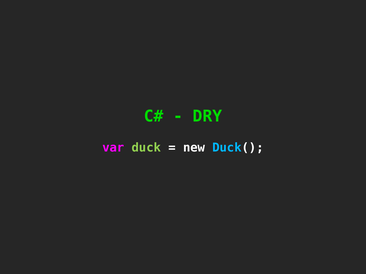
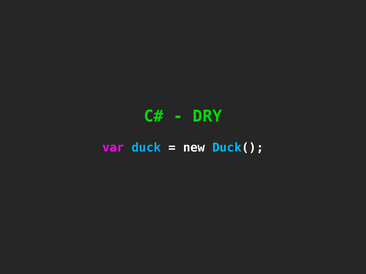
duck colour: light green -> light blue (146, 148)
